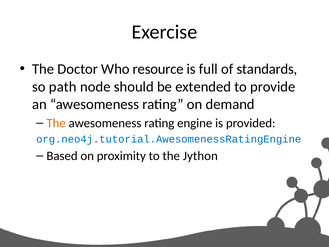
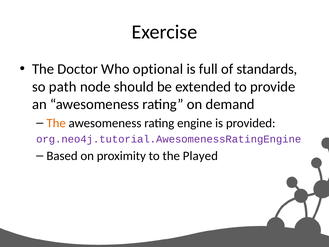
resource: resource -> optional (158, 69)
org.neo4j.tutorial.AwesomenessRatingEngine colour: blue -> purple (169, 139)
Jython: Jython -> Played (200, 156)
